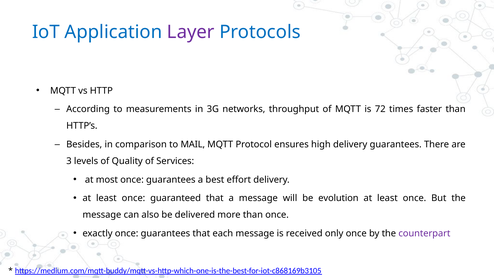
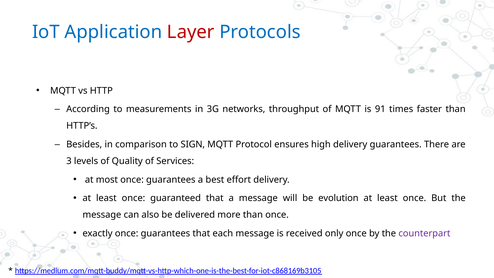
Layer colour: purple -> red (191, 32)
72: 72 -> 91 (380, 109)
MAIL: MAIL -> SIGN (193, 144)
